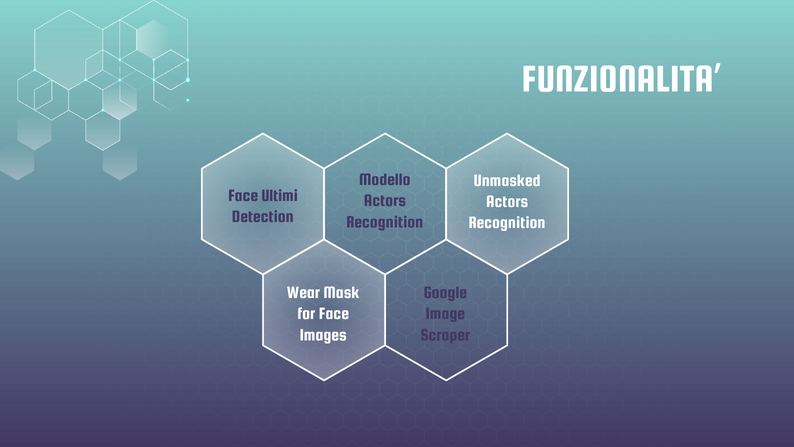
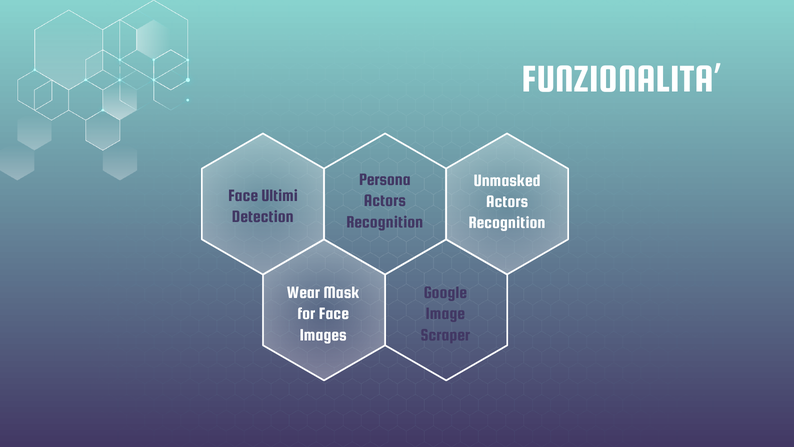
Modello: Modello -> Persona (385, 179)
